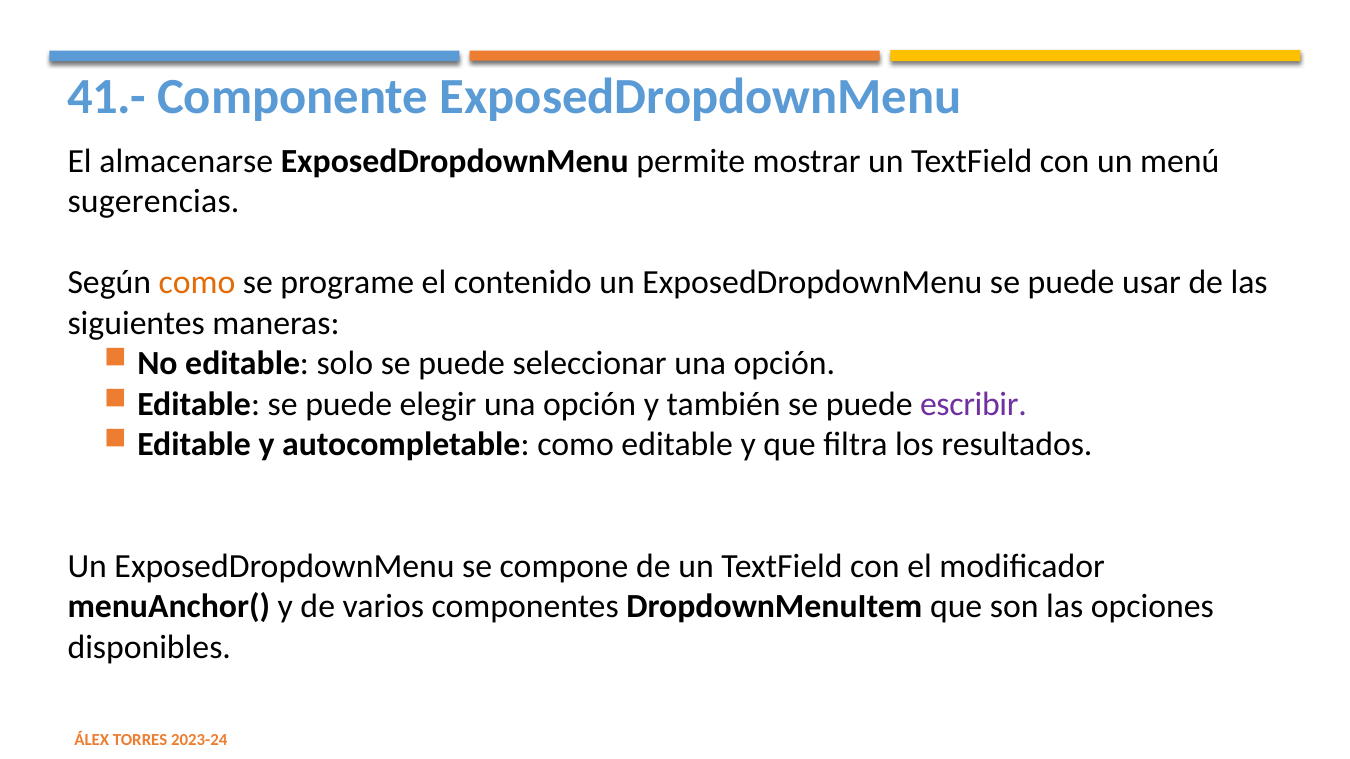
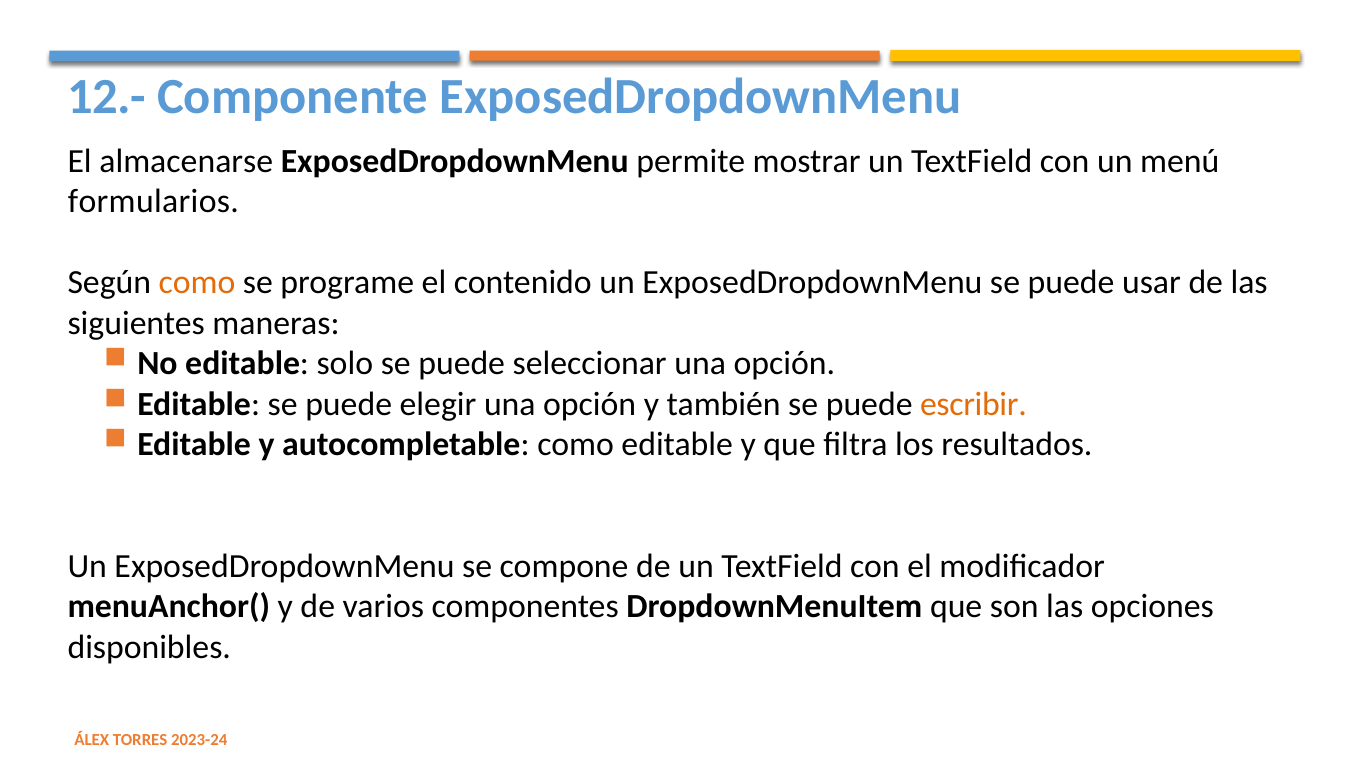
41.-: 41.- -> 12.- (107, 97)
sugerencias: sugerencias -> formularios (153, 202)
escribir colour: purple -> orange (973, 404)
